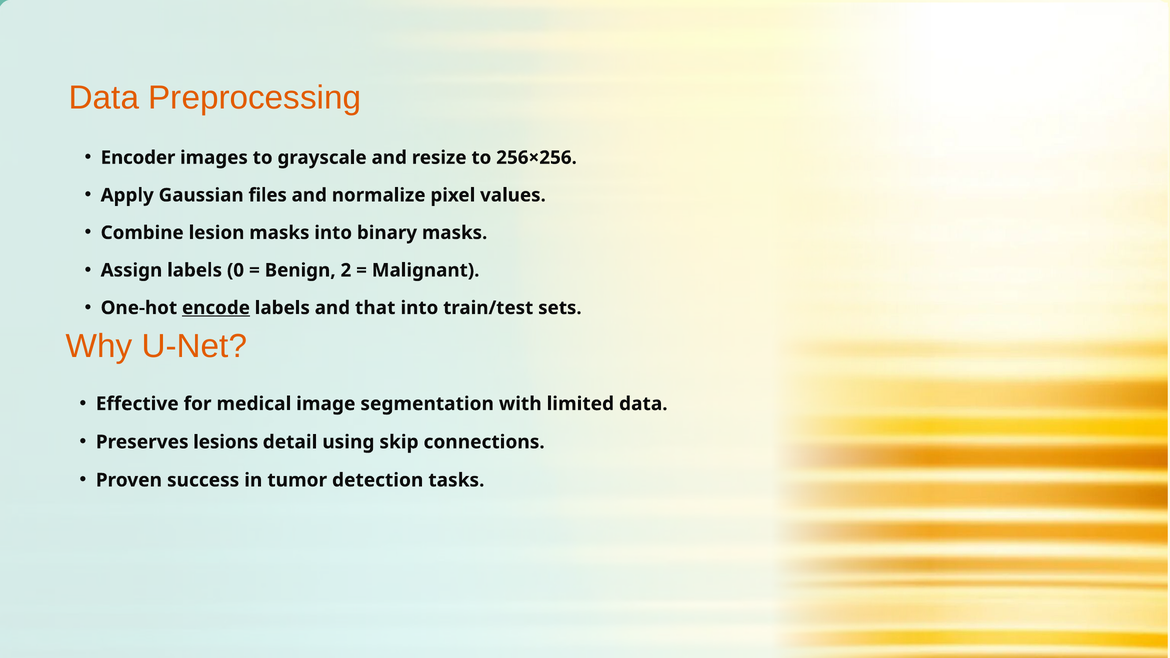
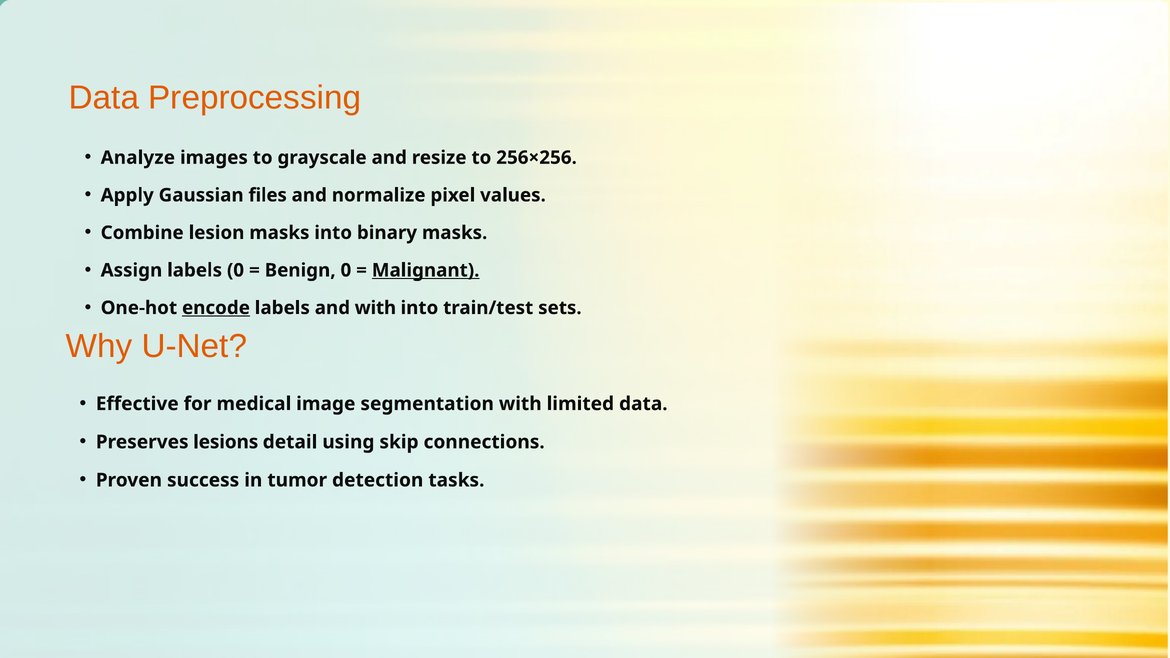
Encoder: Encoder -> Analyze (138, 158)
Benign 2: 2 -> 0 (346, 270)
Malignant underline: none -> present (426, 270)
and that: that -> with (375, 308)
